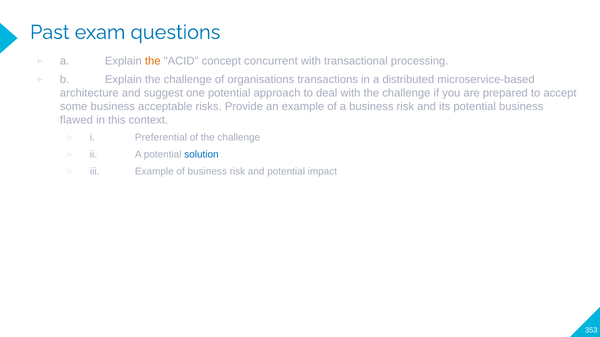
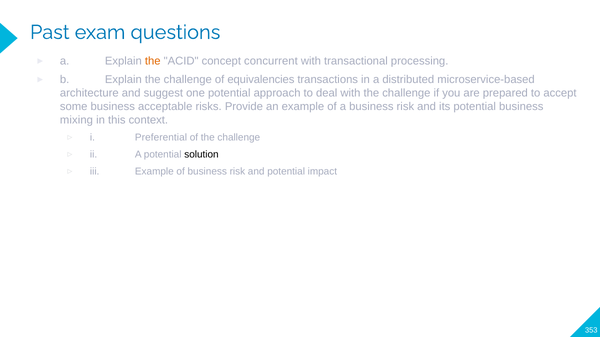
organisations: organisations -> equivalencies (261, 80)
flawed: flawed -> mixing (76, 120)
solution colour: blue -> black (201, 155)
